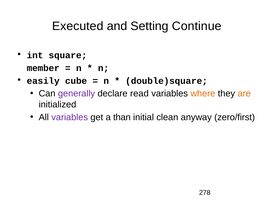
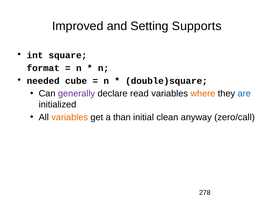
Executed: Executed -> Improved (78, 26)
Continue: Continue -> Supports (197, 26)
member: member -> format (43, 68)
easily: easily -> needed (43, 81)
are colour: orange -> blue (244, 94)
variables colour: purple -> orange (70, 118)
zero/first: zero/first -> zero/call (235, 118)
